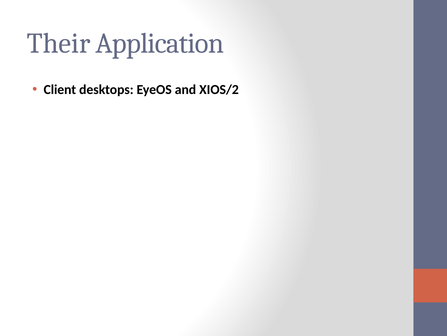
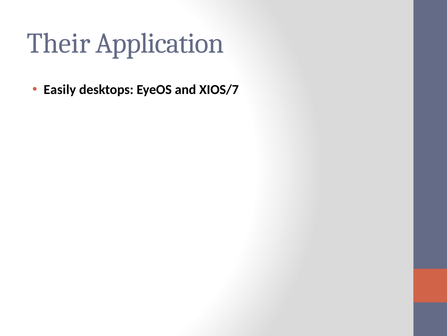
Client: Client -> Easily (60, 90)
XIOS/2: XIOS/2 -> XIOS/7 (219, 90)
